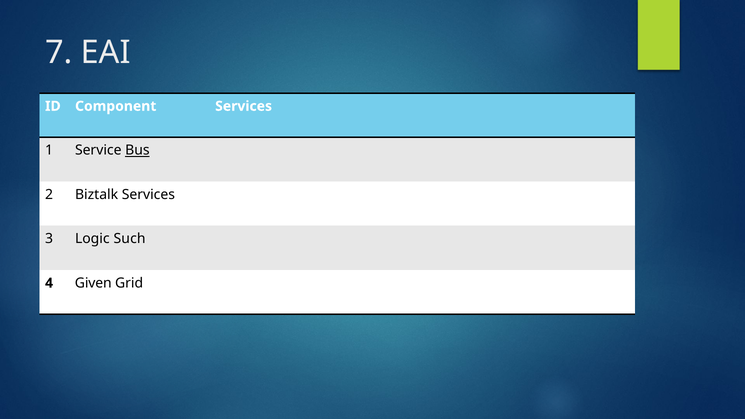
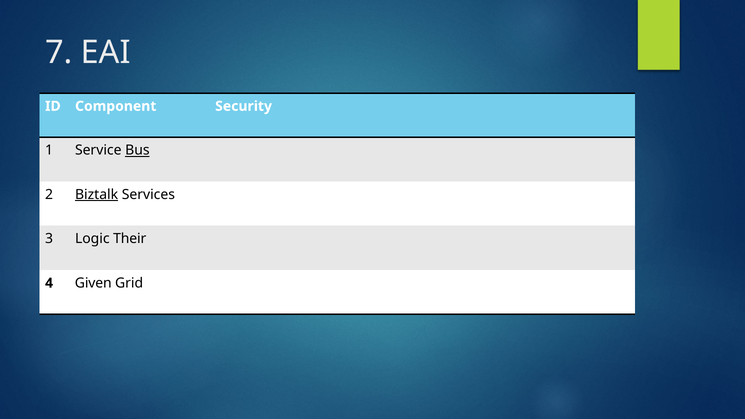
Component Services: Services -> Security (244, 106)
Biztalk underline: none -> present (97, 195)
Such: Such -> Their (130, 239)
